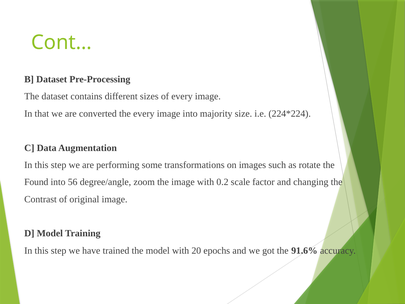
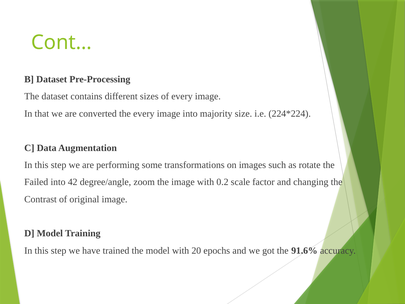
Found: Found -> Failed (36, 182)
56: 56 -> 42 (73, 182)
